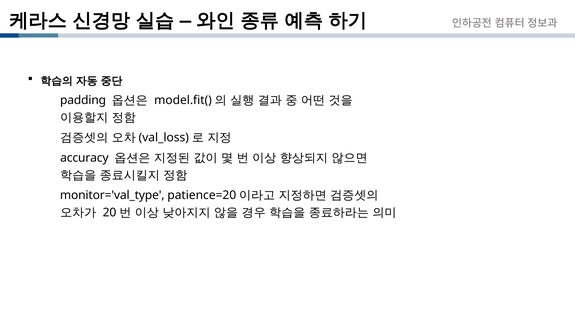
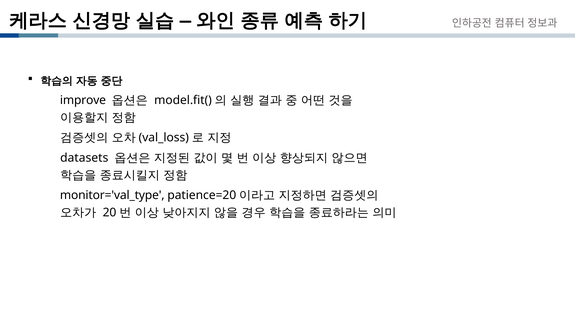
padding: padding -> improve (83, 100)
accuracy: accuracy -> datasets (84, 158)
